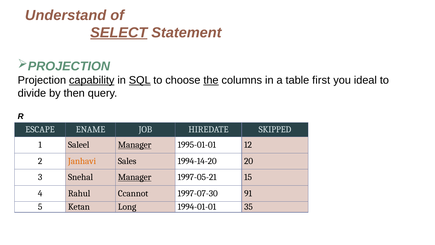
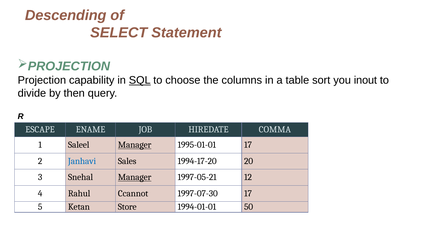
Understand: Understand -> Descending (66, 15)
SELECT underline: present -> none (119, 33)
capability underline: present -> none (92, 80)
the underline: present -> none (211, 80)
first: first -> sort (321, 80)
ideal: ideal -> inout (365, 80)
SKIPPED: SKIPPED -> COMMA (275, 129)
1995-01-01 12: 12 -> 17 (248, 145)
Janhavi colour: orange -> blue (82, 161)
1994-14-20: 1994-14-20 -> 1994-17-20 (197, 161)
15: 15 -> 12 (248, 177)
1997-07-30 91: 91 -> 17 (248, 193)
Long: Long -> Store (127, 207)
35: 35 -> 50 (249, 207)
